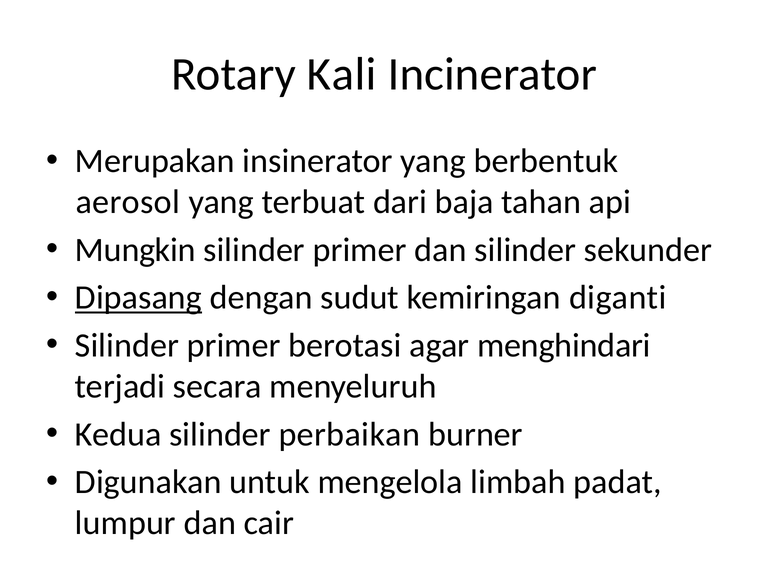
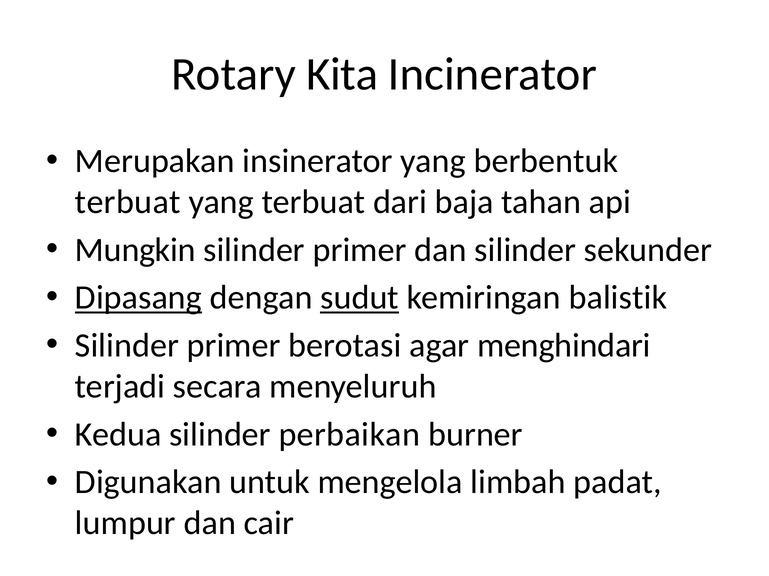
Kali: Kali -> Kita (342, 74)
aerosol: aerosol -> terbuat (128, 202)
sudut underline: none -> present (360, 298)
diganti: diganti -> balistik (618, 298)
